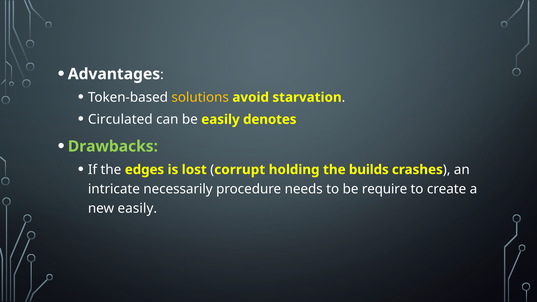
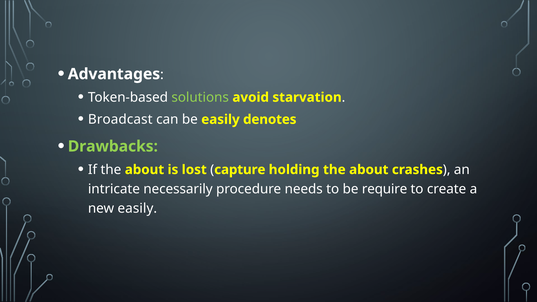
solutions colour: yellow -> light green (200, 97)
Circulated: Circulated -> Broadcast (120, 119)
If the edges: edges -> about (144, 170)
corrupt: corrupt -> capture (240, 170)
holding the builds: builds -> about (369, 170)
